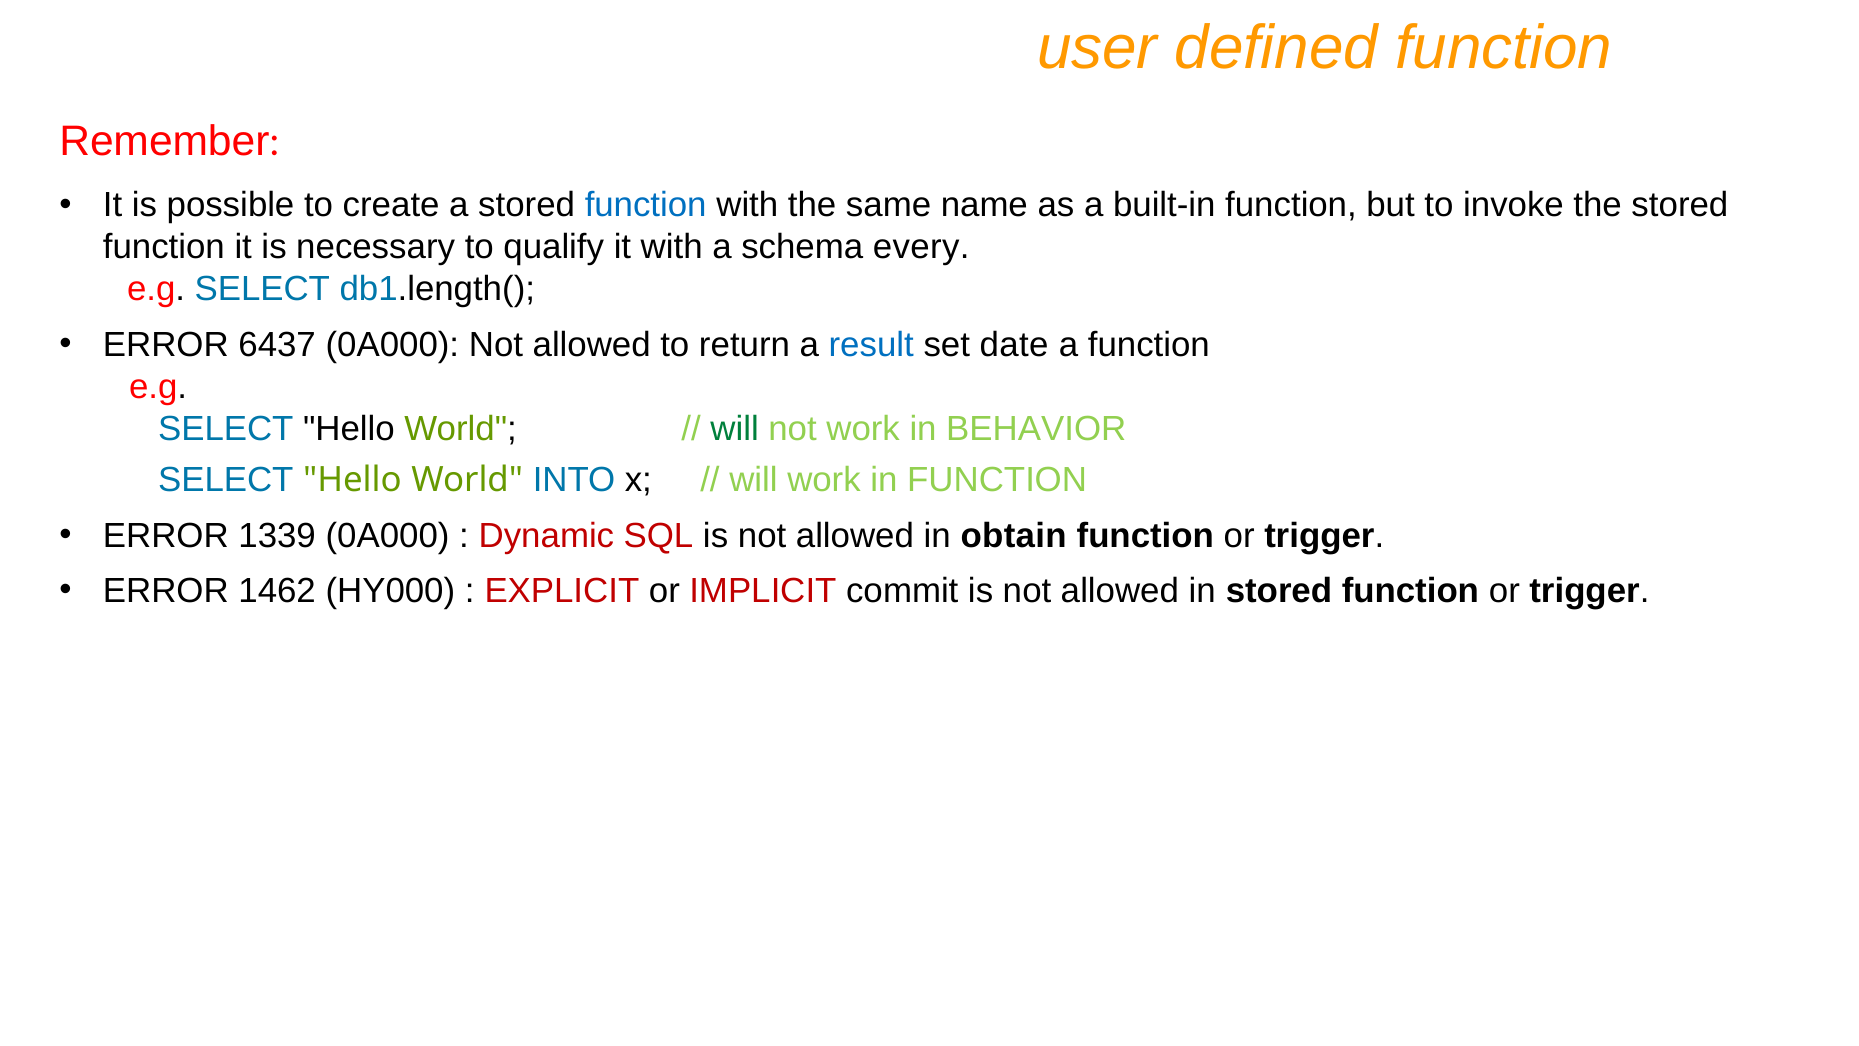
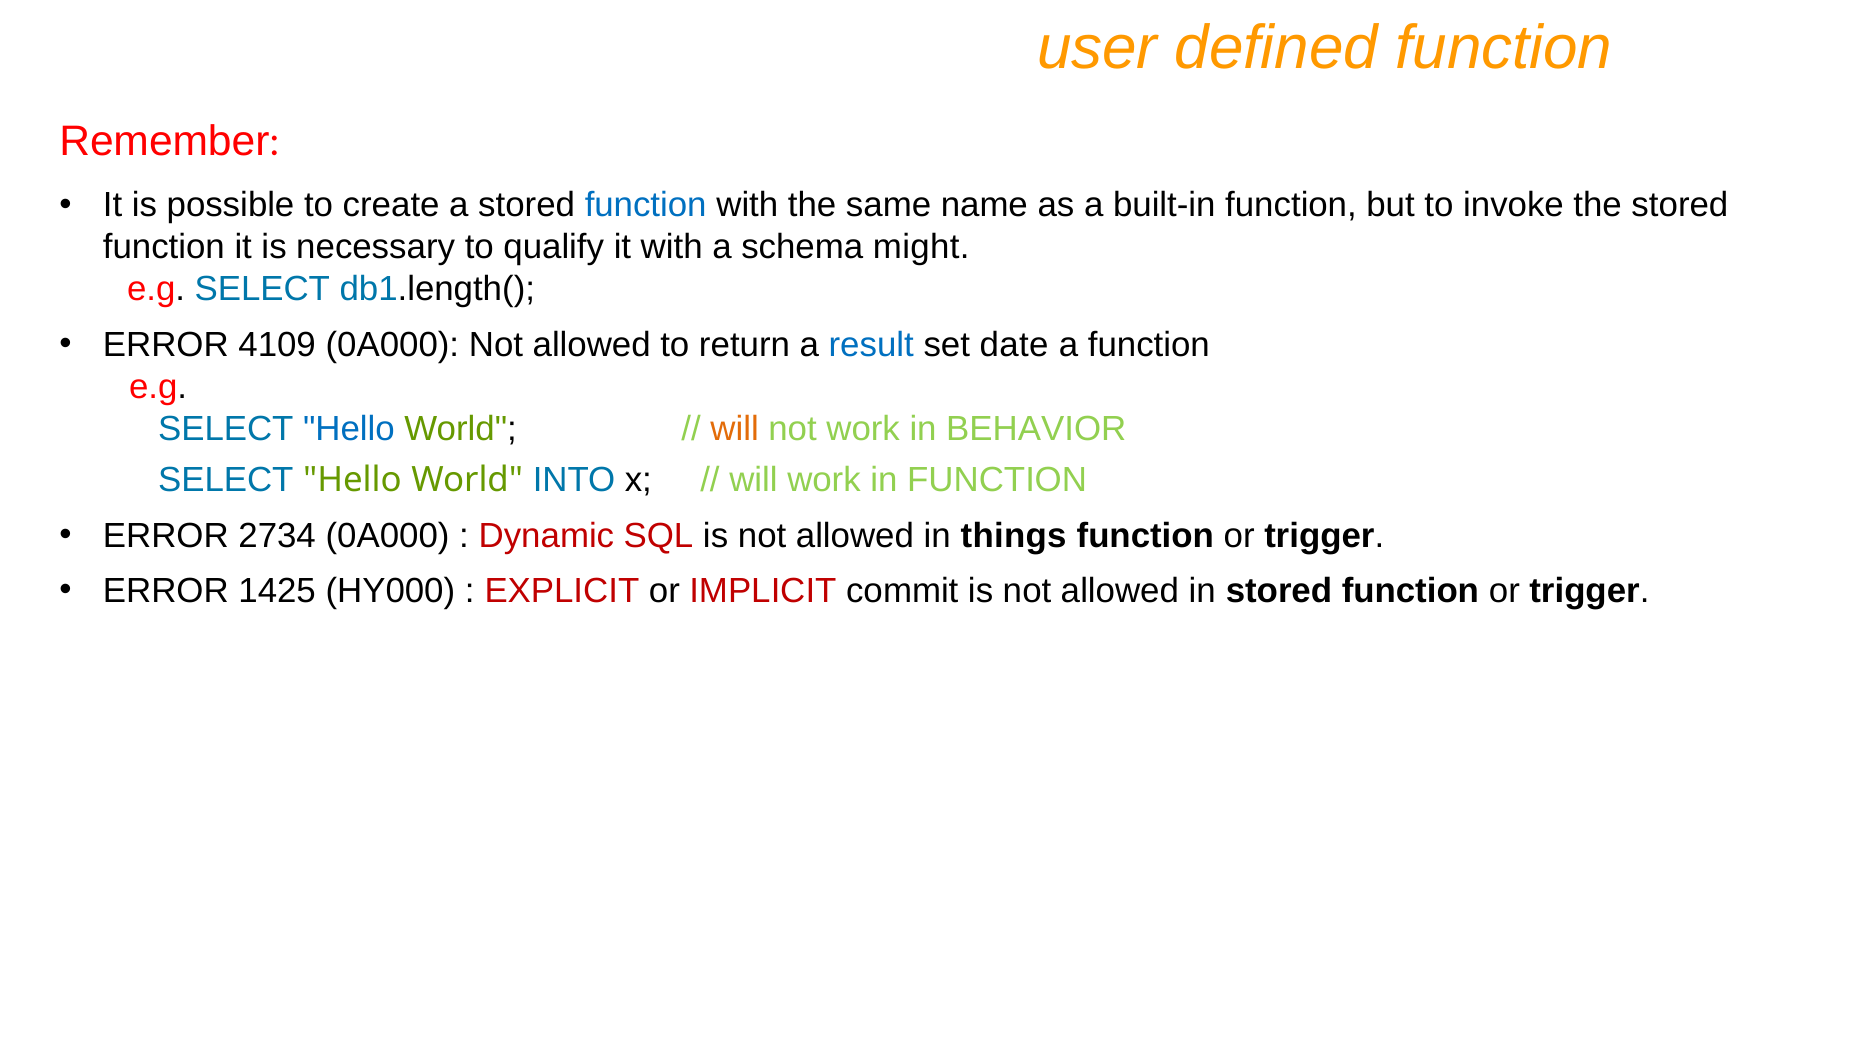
every: every -> might (921, 247)
6437: 6437 -> 4109 (277, 345)
Hello colour: black -> blue (349, 429)
will colour: green -> orange (735, 429)
1339: 1339 -> 2734 (277, 535)
obtain: obtain -> things (1014, 535)
1462: 1462 -> 1425 (277, 591)
